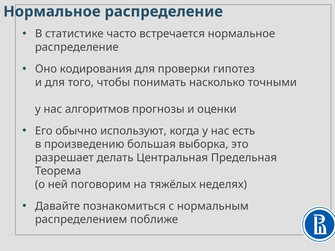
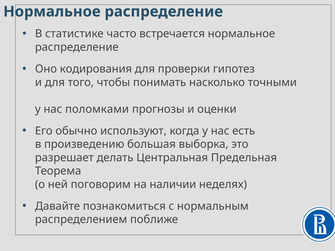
алгоритмов: алгоритмов -> поломками (97, 109)
тяжёлых: тяжёлых -> наличии (173, 185)
